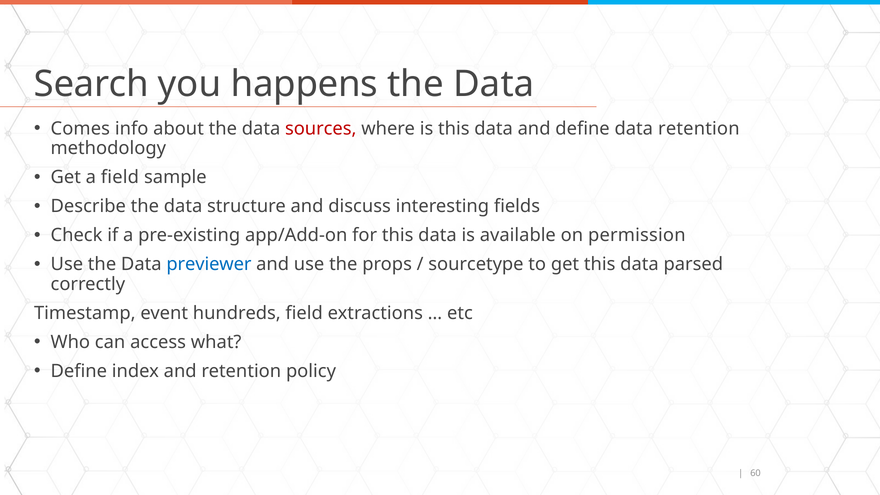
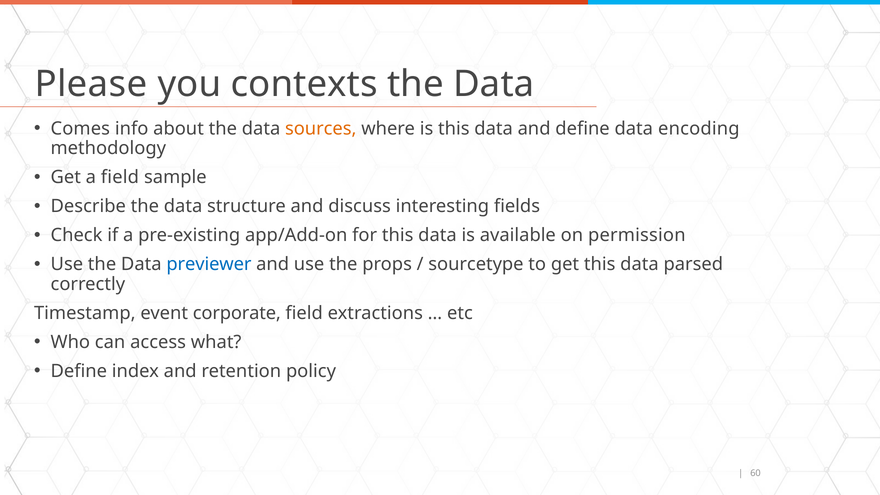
Search: Search -> Please (91, 84)
happens: happens -> contexts (304, 84)
sources colour: red -> orange (321, 129)
data retention: retention -> encoding (699, 129)
hundreds: hundreds -> corporate (237, 313)
